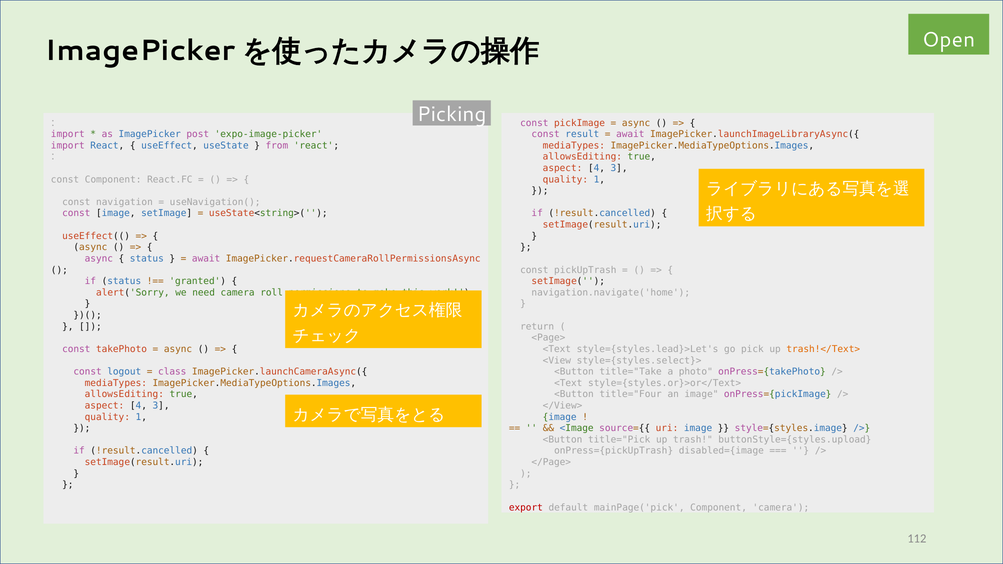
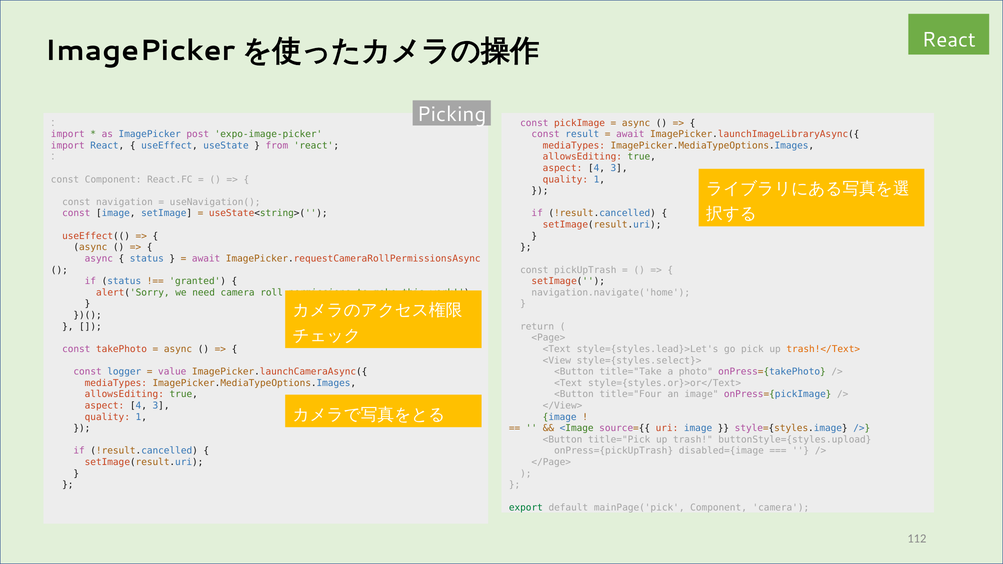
Open: Open -> React (949, 40)
logout: logout -> logger (124, 372)
class: class -> value (172, 372)
export colour: red -> green (526, 508)
